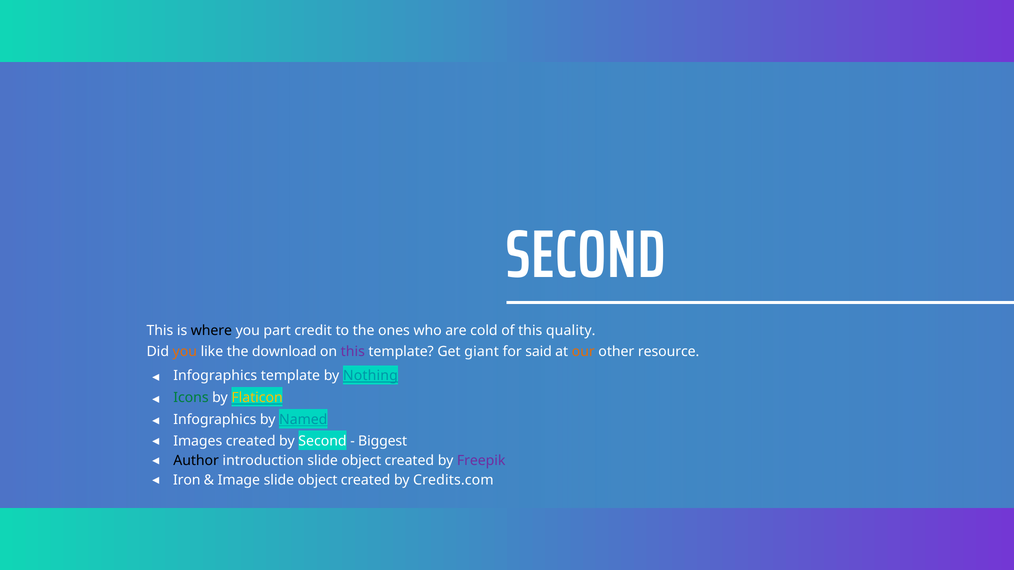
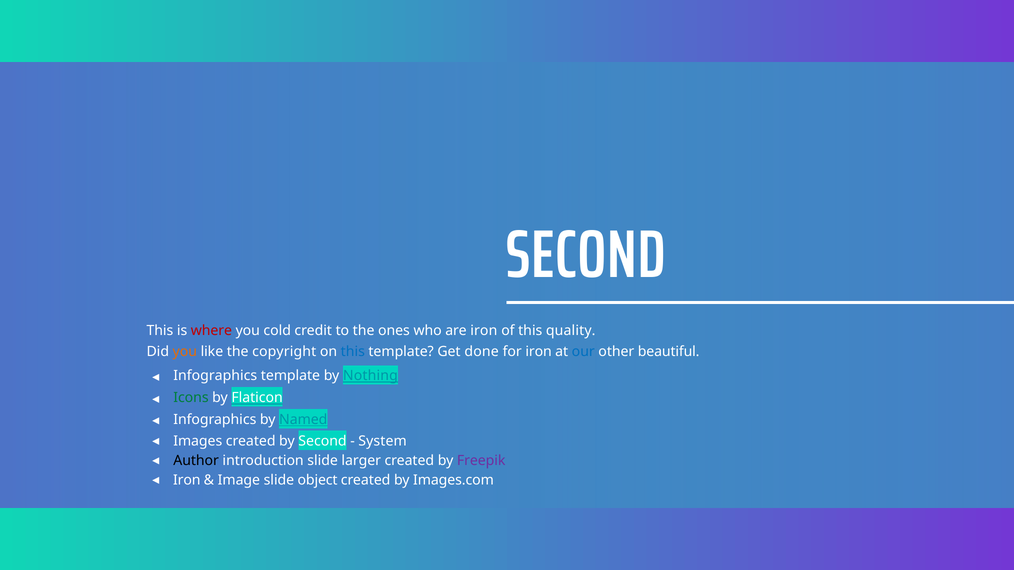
where colour: black -> red (211, 331)
part: part -> cold (277, 331)
are cold: cold -> iron (484, 331)
download: download -> copyright (284, 352)
this colour: purple -> blue (353, 352)
giant: giant -> done (482, 352)
for said: said -> iron (539, 352)
our colour: orange -> blue (583, 352)
resource: resource -> beautiful (669, 352)
Flaticon colour: yellow -> white (257, 398)
Biggest: Biggest -> System (383, 441)
introduction slide object: object -> larger (361, 461)
Credits.com: Credits.com -> Images.com (453, 480)
